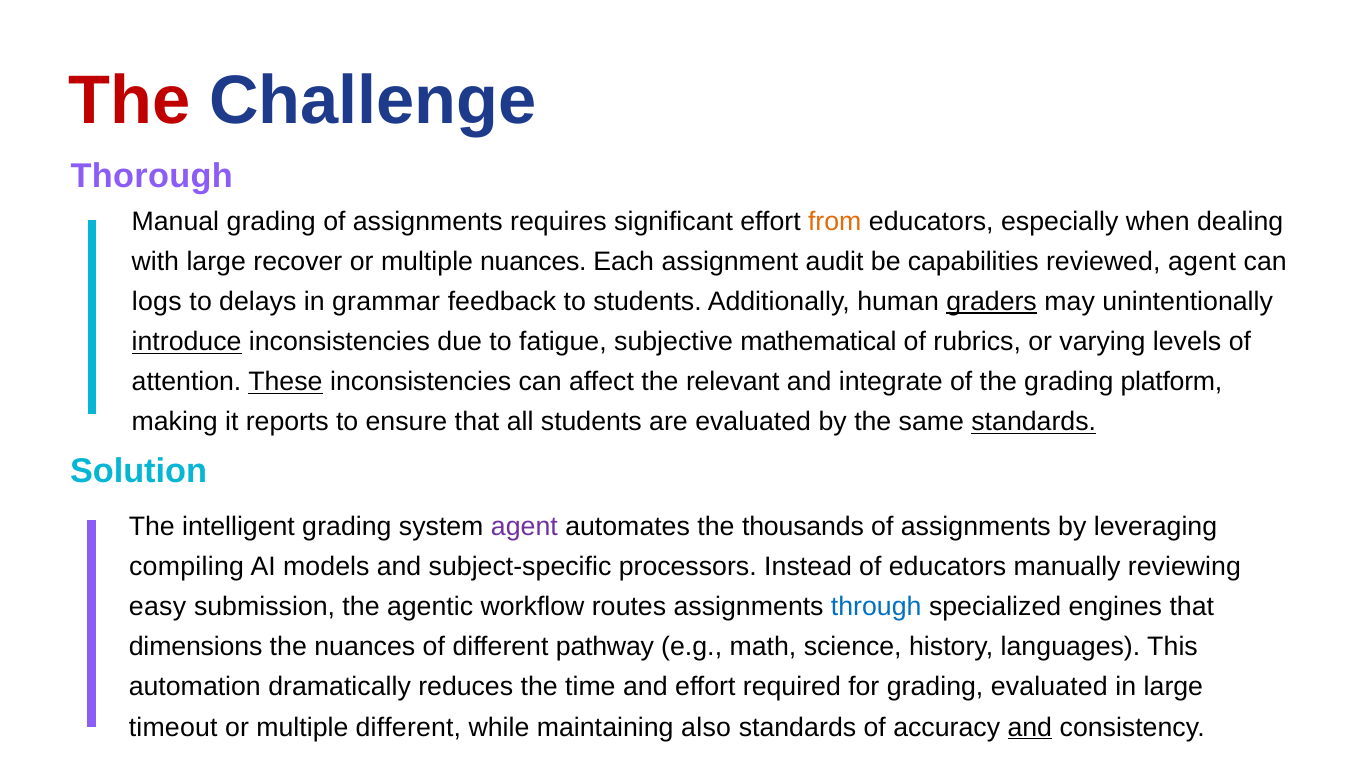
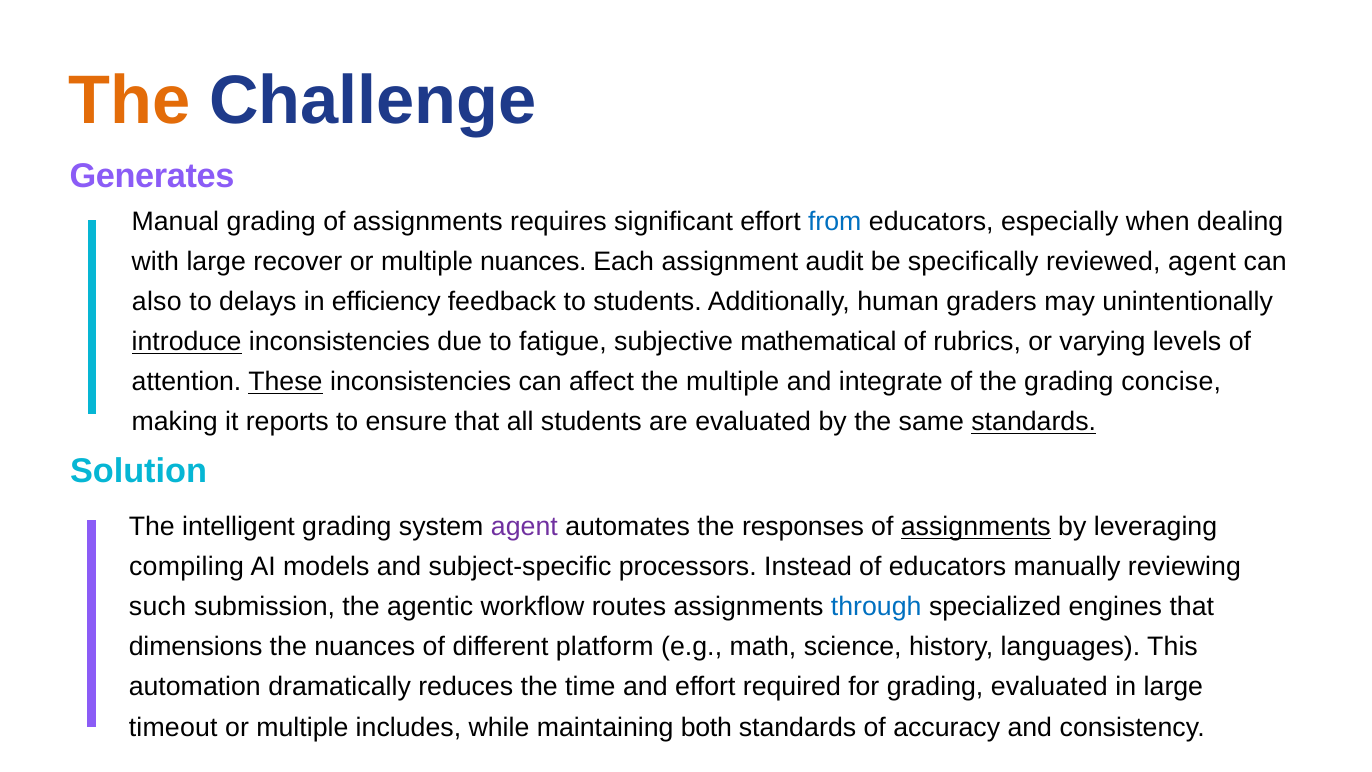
The colour: red -> orange (129, 101)
Thorough: Thorough -> Generates (152, 176)
from colour: orange -> blue (835, 222)
capabilities: capabilities -> specifically (973, 262)
logs: logs -> also (157, 302)
grammar: grammar -> efficiency (386, 302)
graders underline: present -> none (992, 302)
the relevant: relevant -> multiple (733, 382)
platform: platform -> concise (1171, 382)
thousands: thousands -> responses (803, 527)
assignments underline: none -> present (976, 527)
easy: easy -> such (158, 607)
pathway: pathway -> platform (605, 647)
multiple different: different -> includes (408, 727)
also: also -> both (706, 727)
and underline: present -> none (1030, 727)
